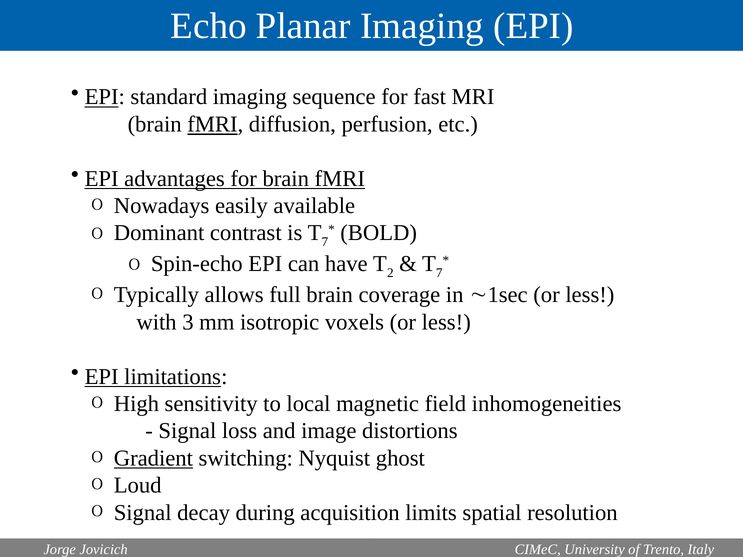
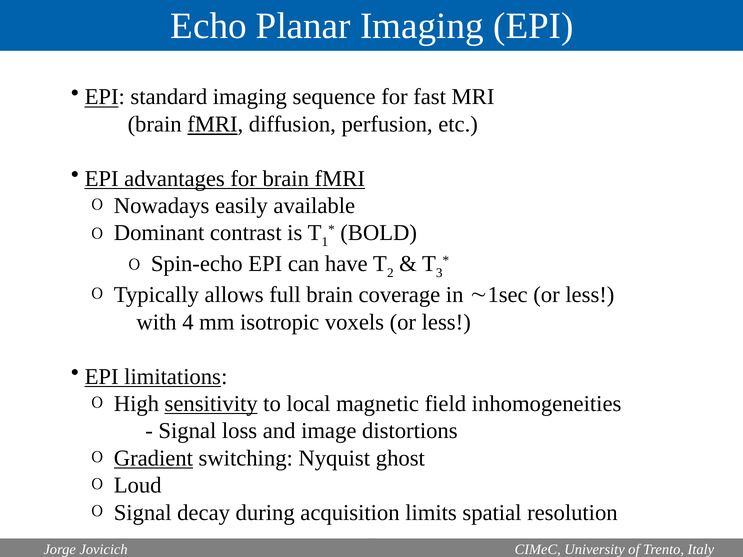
7: 7 -> 1 (325, 242)
7: 7 -> 3 (439, 273)
3: 3 -> 4 (188, 322)
sensitivity underline: none -> present (211, 404)
